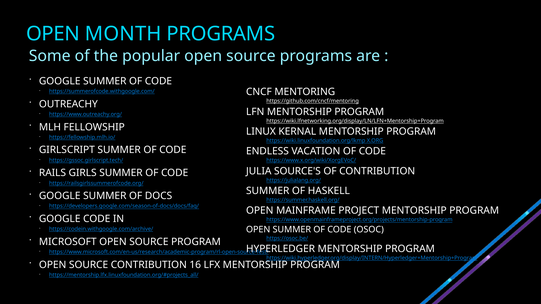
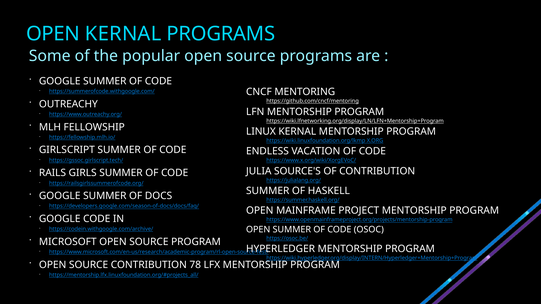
OPEN MONTH: MONTH -> KERNAL (123, 34)
16: 16 -> 78 (195, 265)
